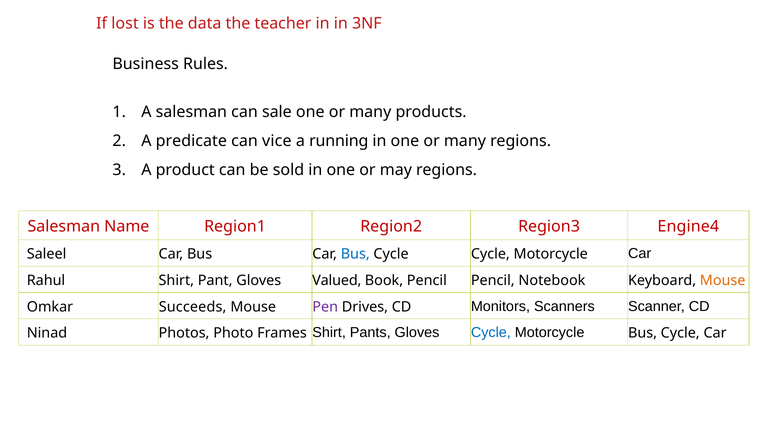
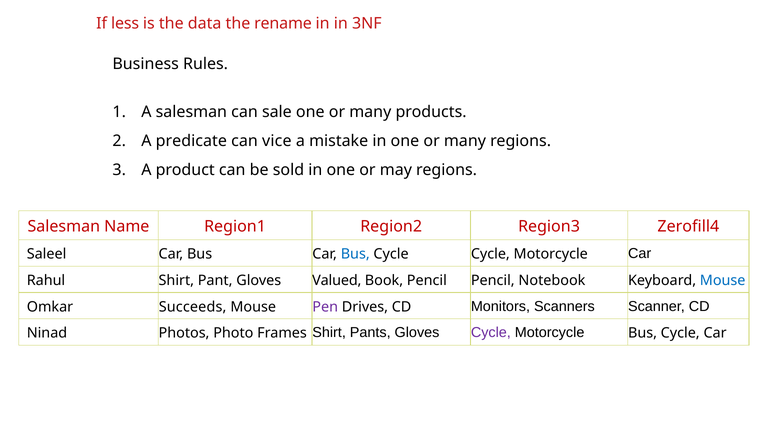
lost: lost -> less (125, 24)
teacher: teacher -> rename (283, 24)
running: running -> mistake (339, 141)
Engine4: Engine4 -> Zerofill4 (688, 227)
Mouse colour: orange -> blue (723, 280)
Cycle colour: blue -> purple (491, 333)
